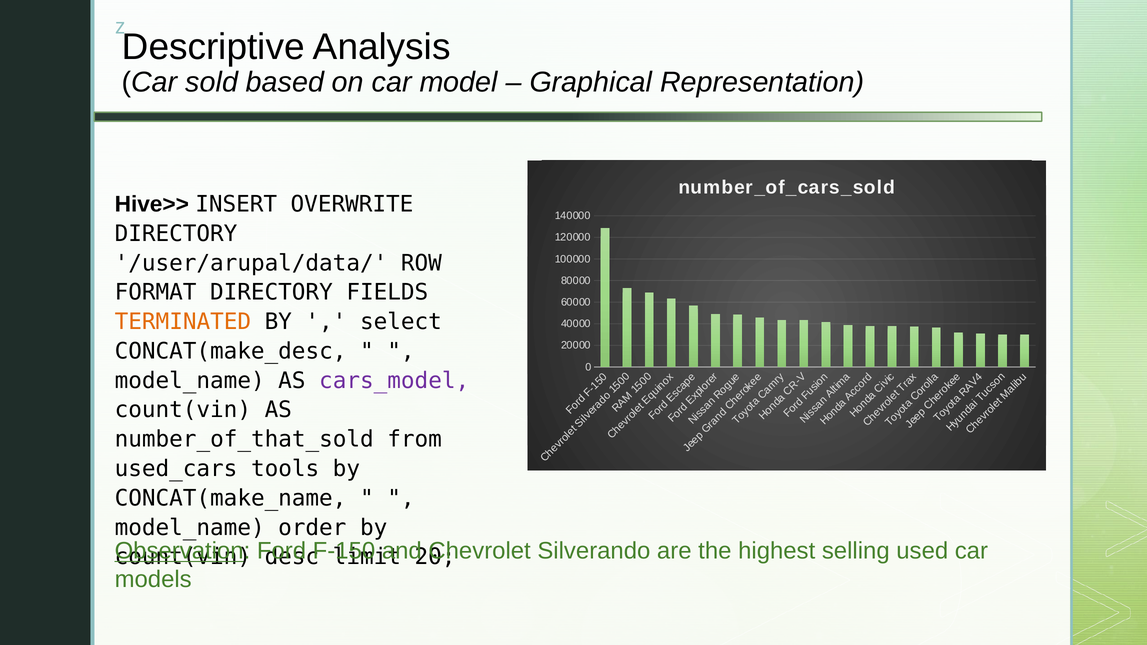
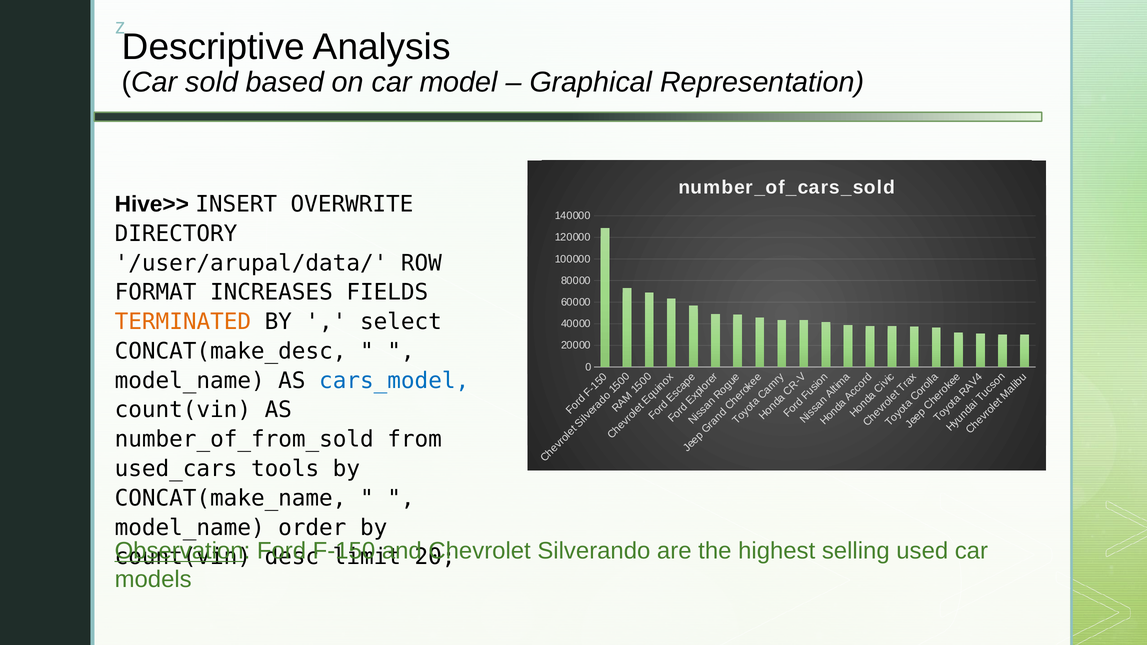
FORMAT DIRECTORY: DIRECTORY -> INCREASES (271, 293)
cars_model colour: purple -> blue (394, 381)
number_of_that_sold: number_of_that_sold -> number_of_from_sold (244, 439)
